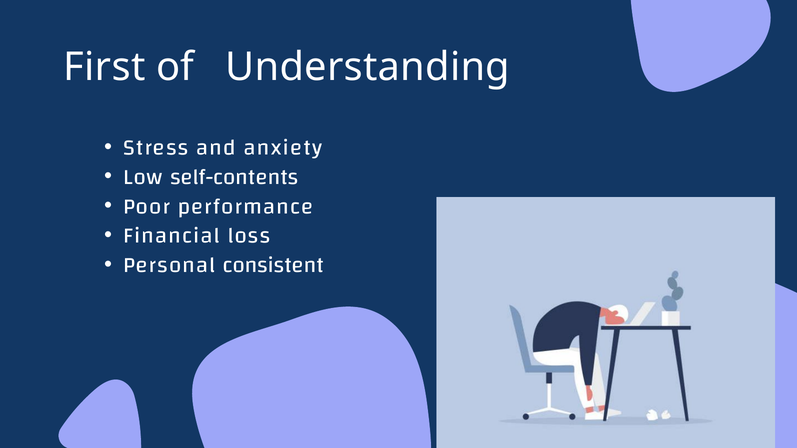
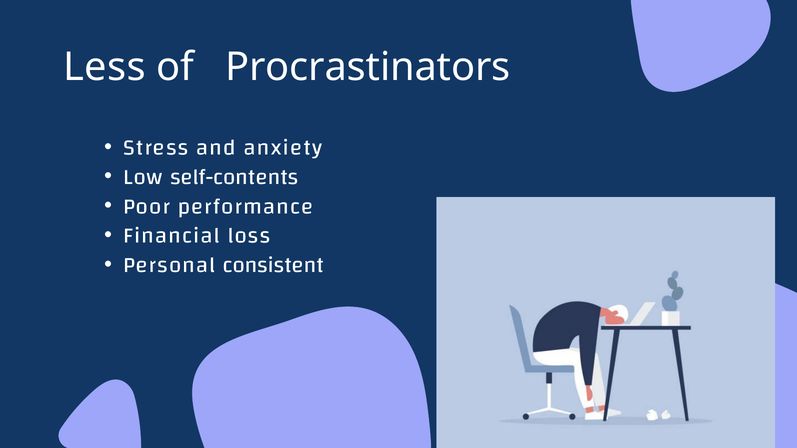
First: First -> Less (105, 67)
Understanding: Understanding -> Procrastinators (368, 67)
